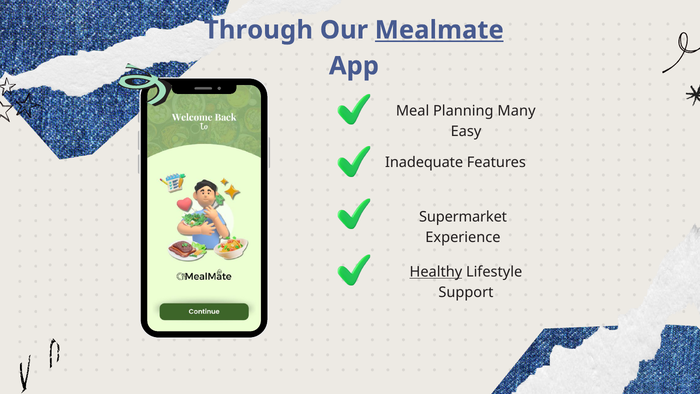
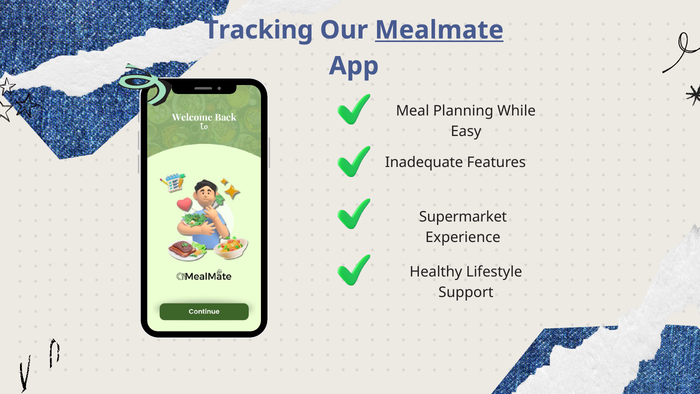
Through: Through -> Tracking (259, 30)
Many: Many -> While (517, 111)
Healthy underline: present -> none (436, 272)
